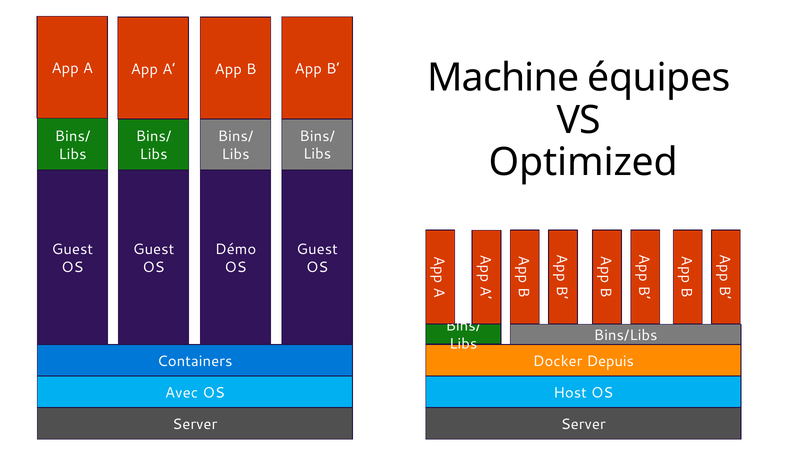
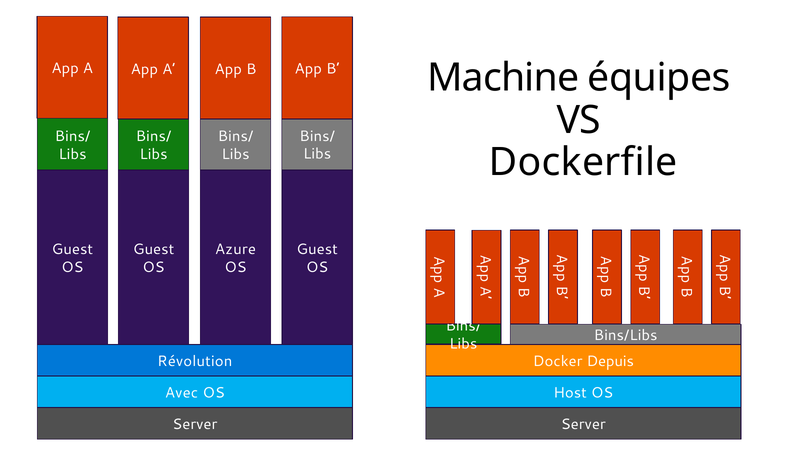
Optimized: Optimized -> Dockerfile (583, 162)
Démo: Démo -> Azure (236, 249)
Containers: Containers -> Révolution (195, 361)
